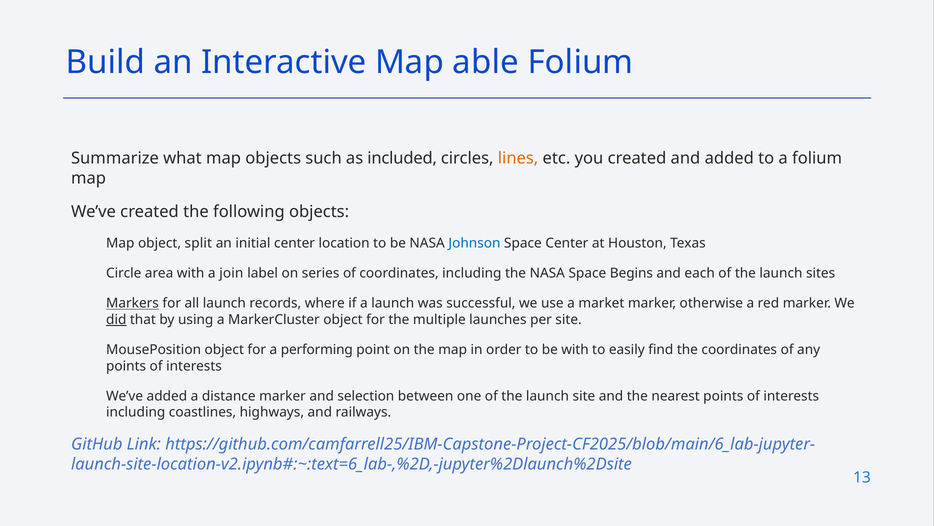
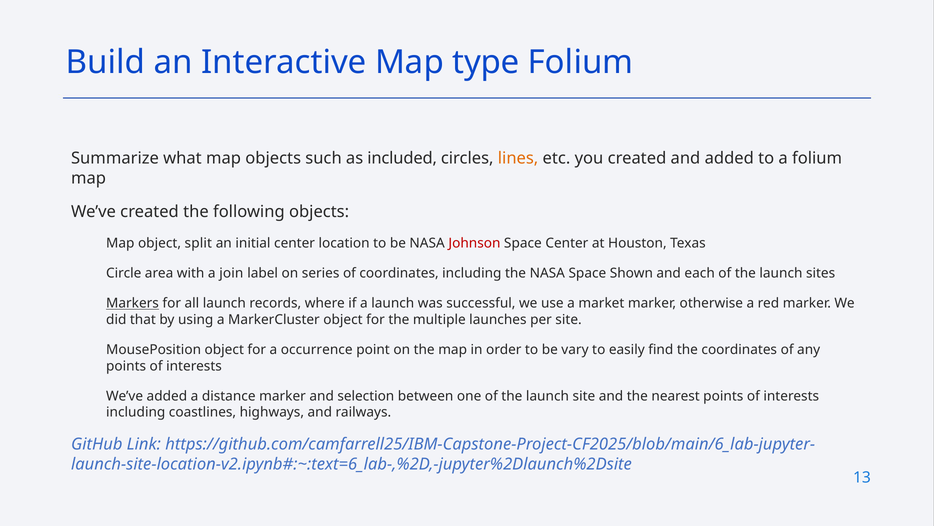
able: able -> type (486, 62)
Johnson colour: blue -> red (474, 243)
Begins: Begins -> Shown (631, 273)
did underline: present -> none (116, 319)
performing: performing -> occurrence (317, 349)
be with: with -> vary (575, 349)
